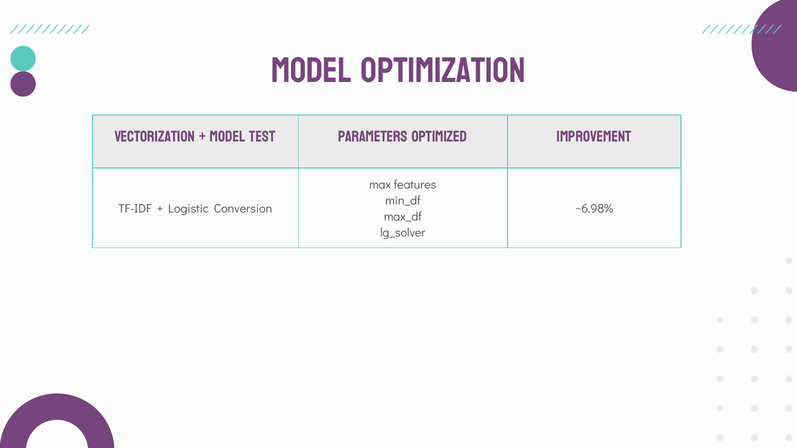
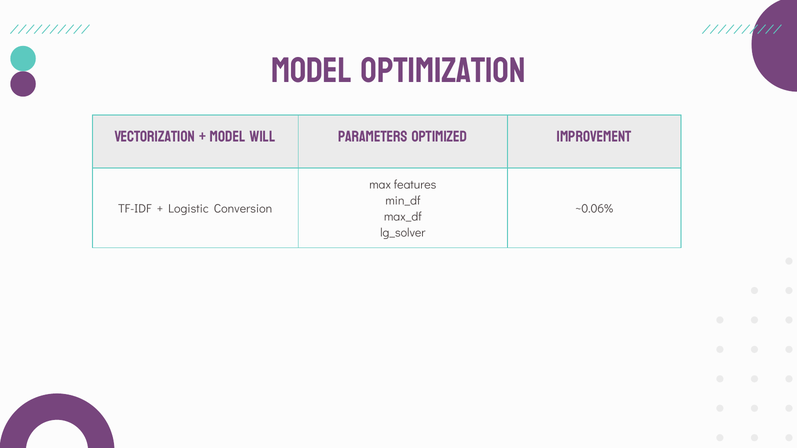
Test: Test -> Will (262, 137)
~6.98%: ~6.98% -> ~0.06% (594, 209)
